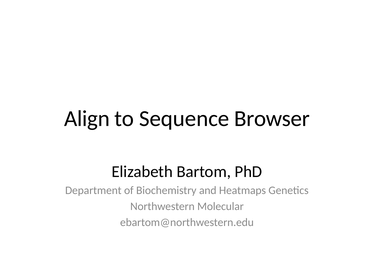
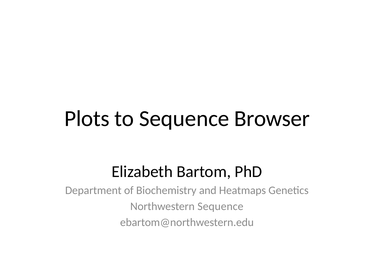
Align: Align -> Plots (87, 119)
Northwestern Molecular: Molecular -> Sequence (220, 207)
